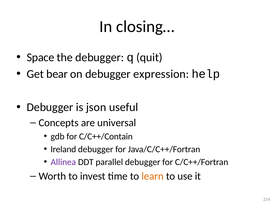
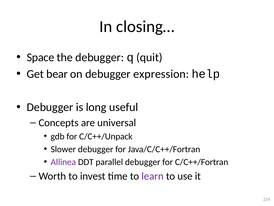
json: json -> long (96, 107)
C/C++/Contain: C/C++/Contain -> C/C++/Unpack (106, 136)
Ireland: Ireland -> Slower (63, 149)
learn colour: orange -> purple (153, 176)
